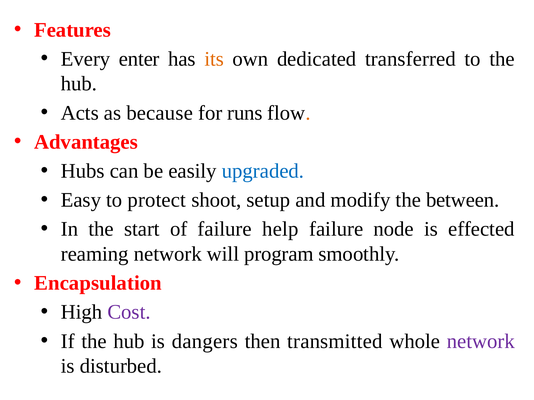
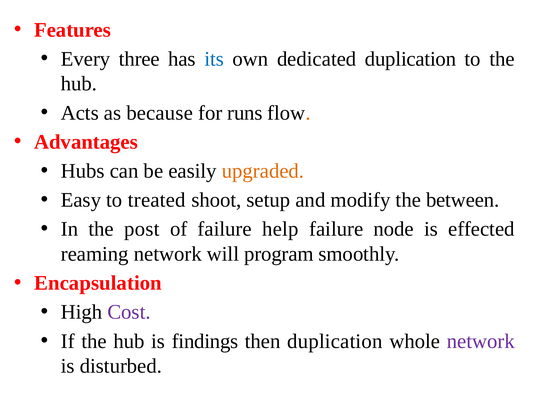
enter: enter -> three (139, 59)
its colour: orange -> blue (214, 59)
dedicated transferred: transferred -> duplication (411, 59)
upgraded colour: blue -> orange (263, 171)
protect: protect -> treated (157, 200)
start: start -> post (142, 229)
dangers: dangers -> findings (205, 342)
then transmitted: transmitted -> duplication (335, 342)
